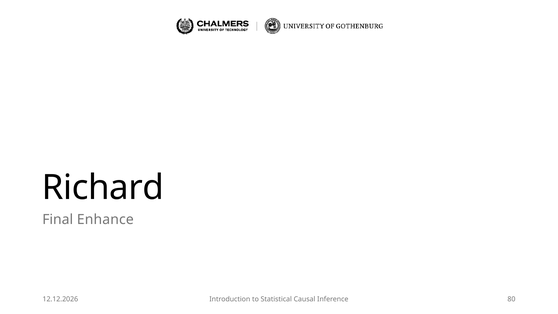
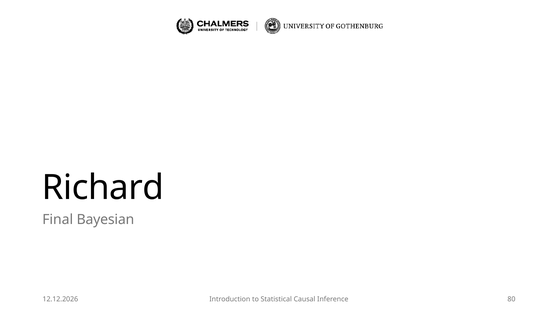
Enhance: Enhance -> Bayesian (105, 220)
